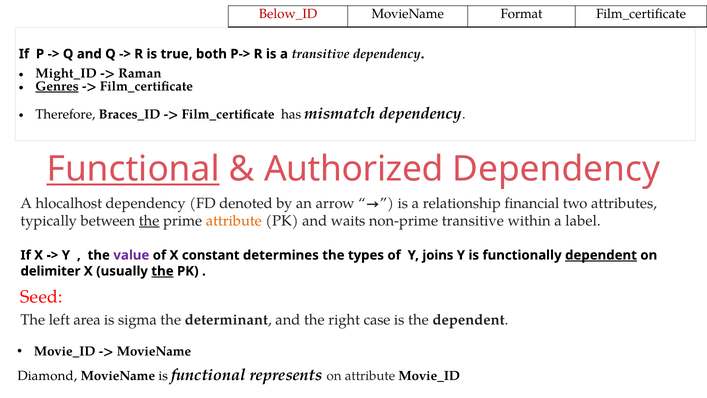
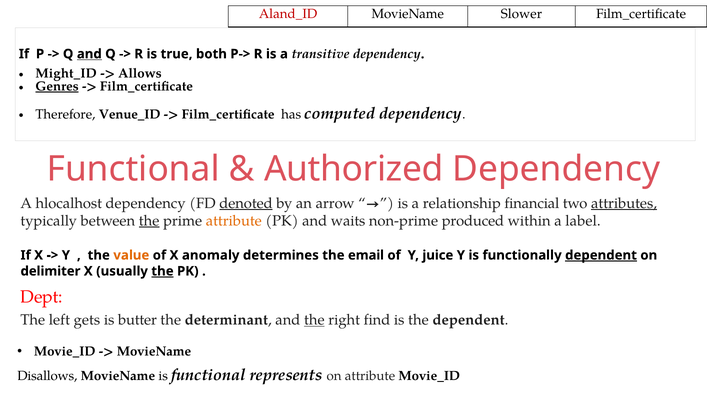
Below_ID: Below_ID -> Aland_ID (288, 14)
Format: Format -> Slower (521, 14)
and underline: none -> present (89, 54)
Raman: Raman -> Allows (140, 73)
Braces_ID: Braces_ID -> Venue_ID (130, 114)
mismatch: mismatch -> computed (340, 113)
Functional underline: present -> none (133, 169)
denoted underline: none -> present (246, 203)
attributes underline: none -> present (624, 203)
non-prime transitive: transitive -> produced (473, 221)
value colour: purple -> orange (131, 255)
constant: constant -> anomaly (211, 255)
types: types -> email (366, 255)
joins: joins -> juice (438, 255)
Seed: Seed -> Dept (42, 297)
area: area -> gets (87, 320)
sigma: sigma -> butter (137, 320)
the underline: none -> present (314, 320)
case: case -> find (377, 320)
Diamond: Diamond -> Disallows (47, 375)
